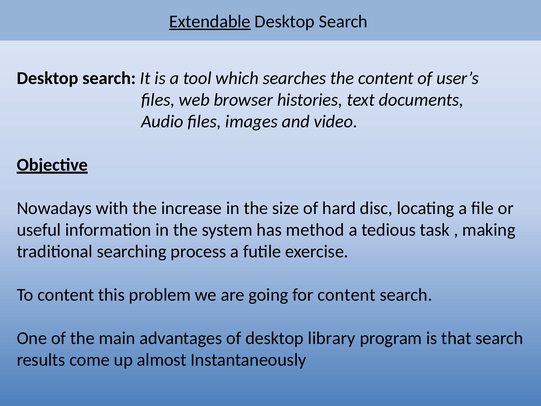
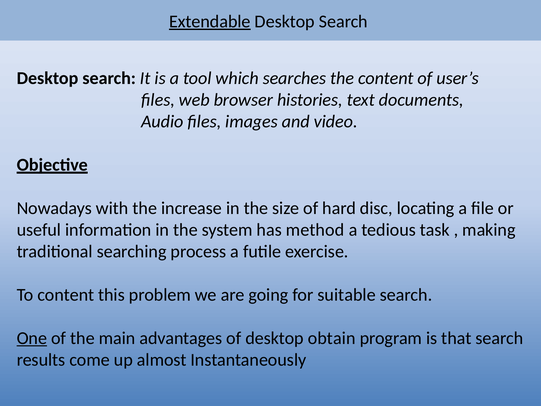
for content: content -> suitable (347, 295)
One underline: none -> present (32, 338)
library: library -> obtain (332, 338)
